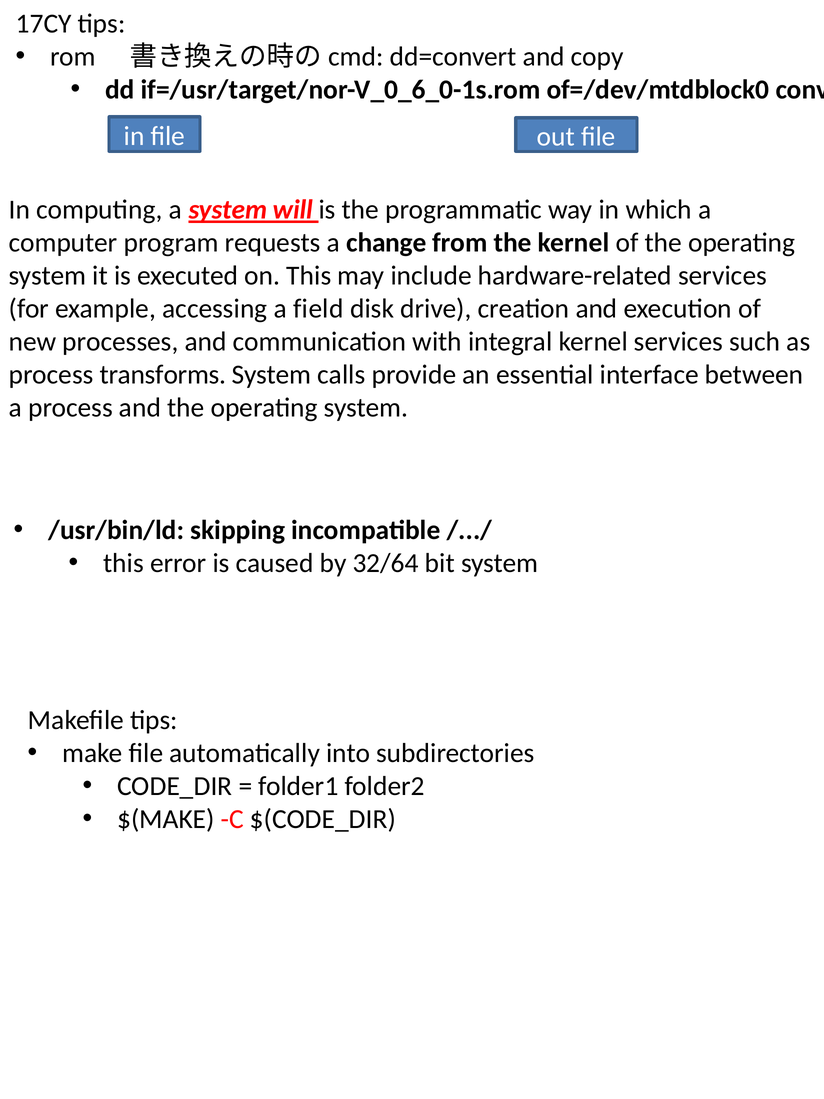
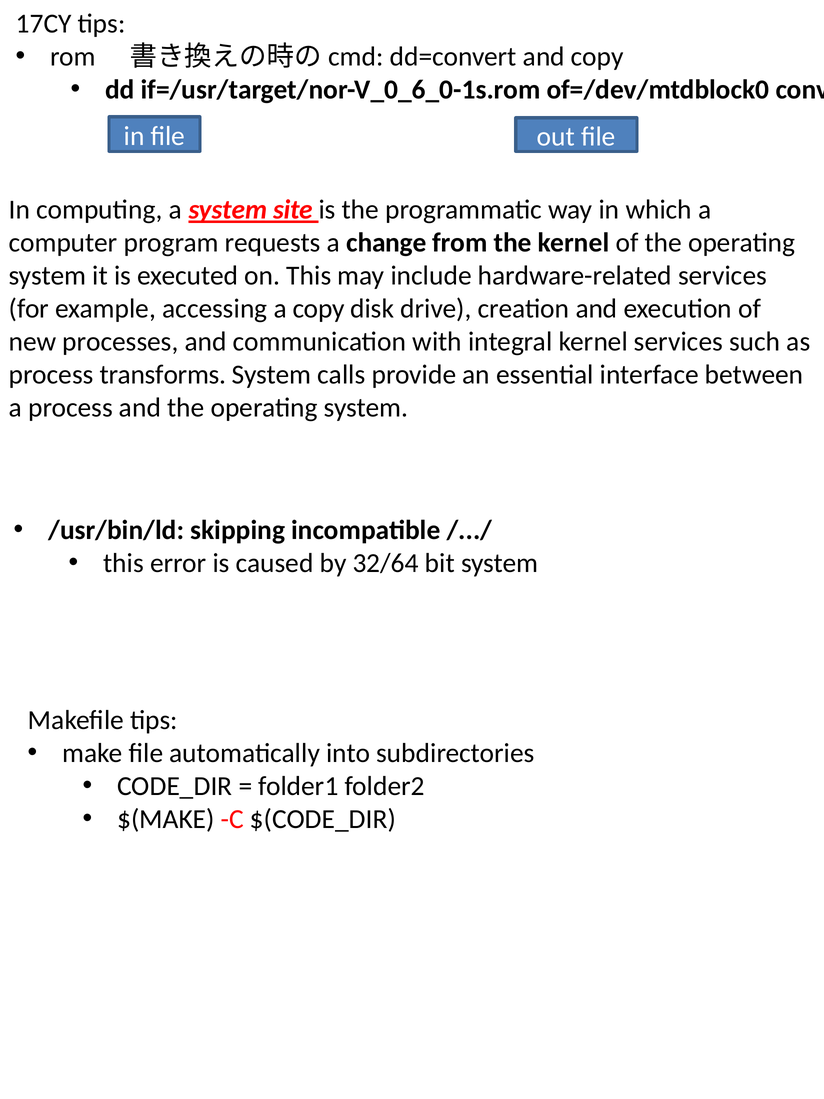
will: will -> site (293, 210)
a field: field -> copy (319, 309)
